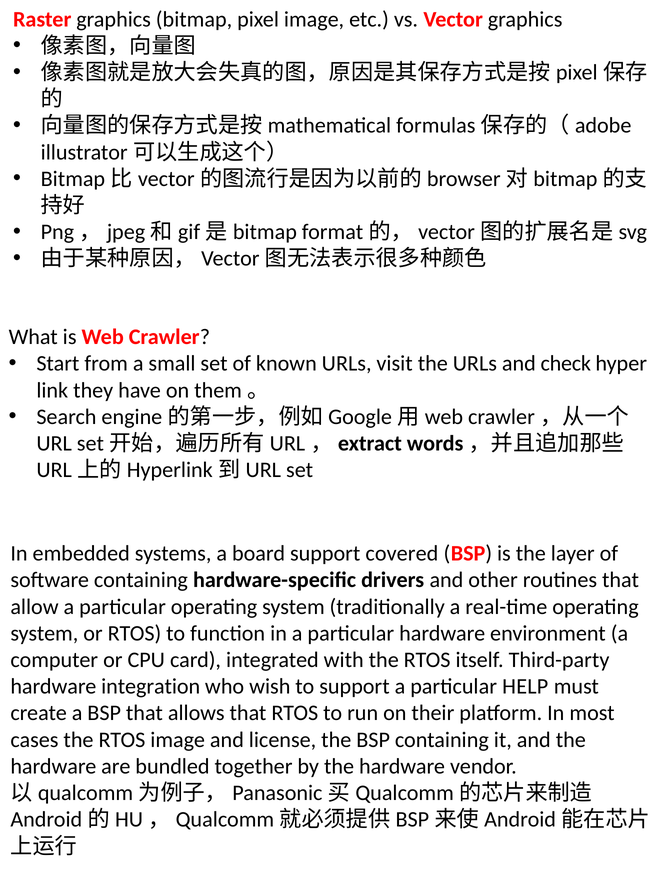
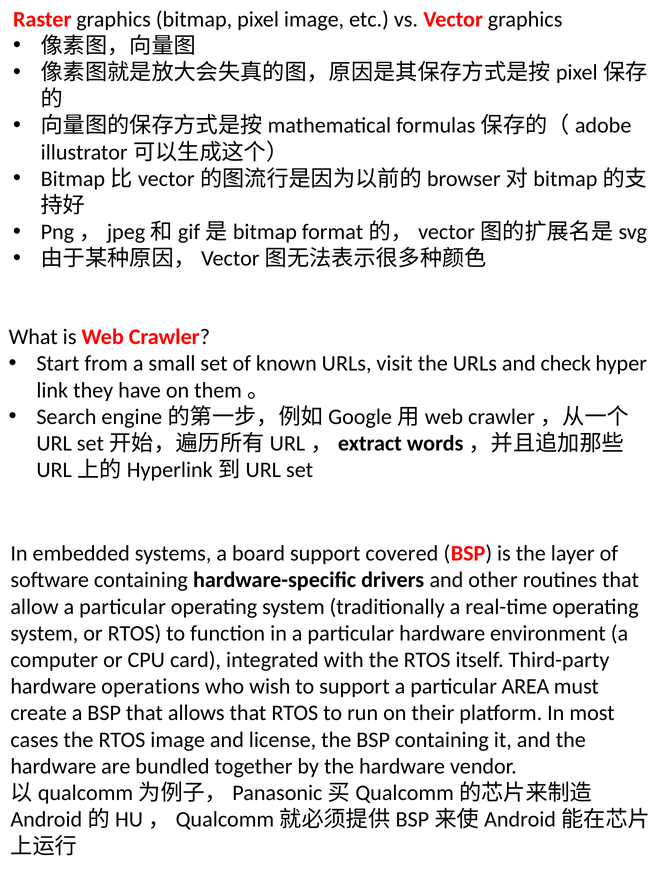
integration: integration -> operations (151, 686)
HELP: HELP -> AREA (525, 686)
